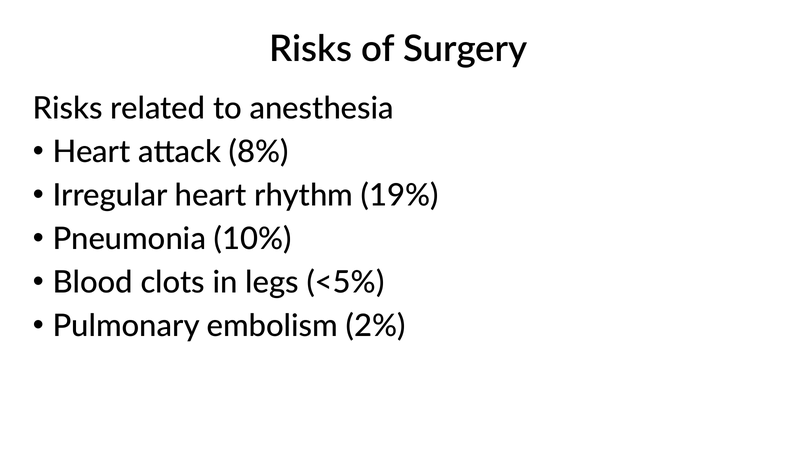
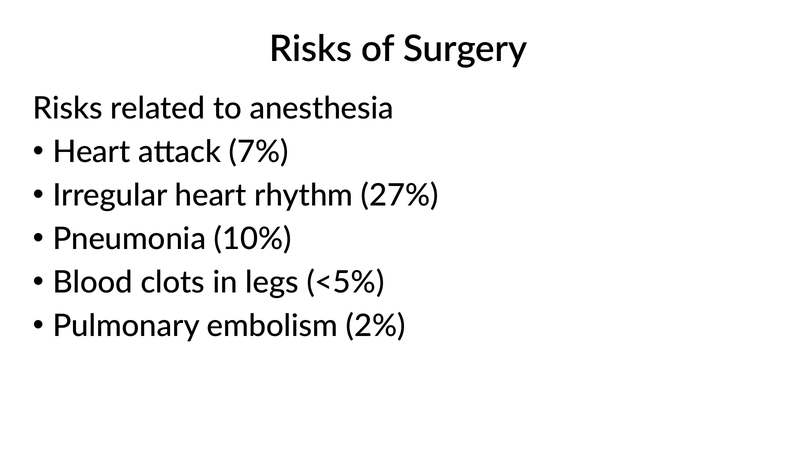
8%: 8% -> 7% (259, 152)
19%: 19% -> 27% (400, 196)
